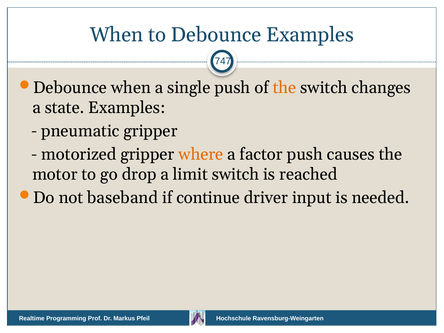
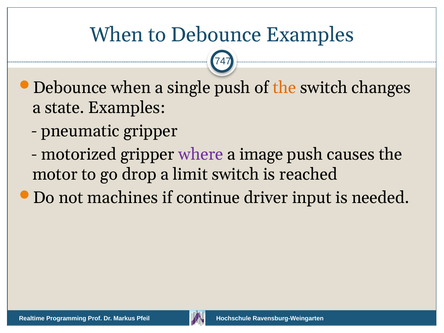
where colour: orange -> purple (201, 154)
factor: factor -> image (261, 154)
baseband: baseband -> machines (123, 198)
